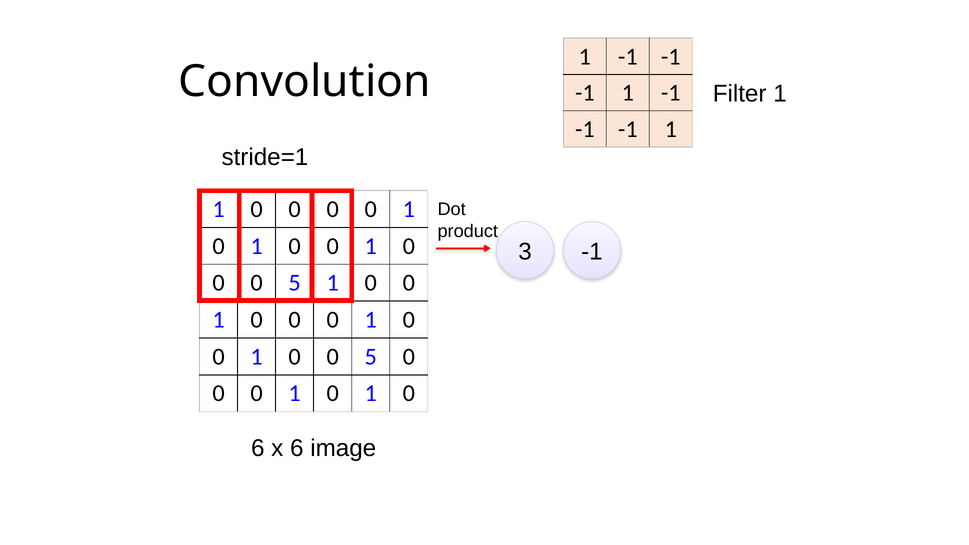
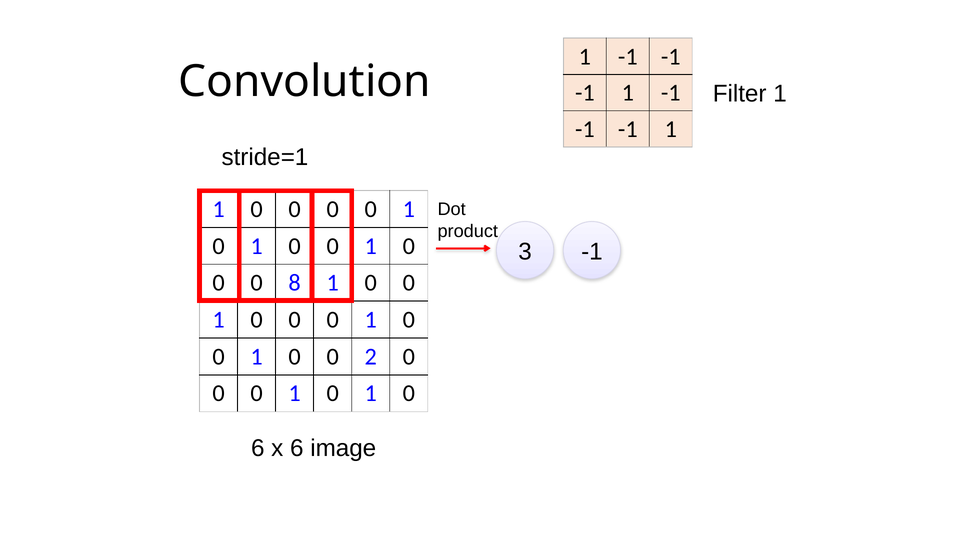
5: 5 -> 8 (295, 283)
1 0 0 5: 5 -> 2 (371, 357)
